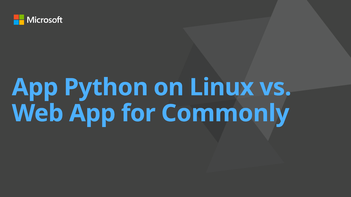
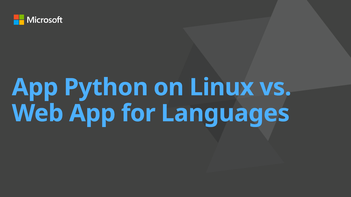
Commonly: Commonly -> Languages (225, 114)
